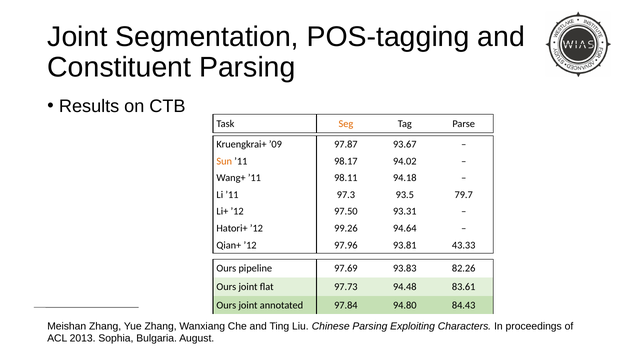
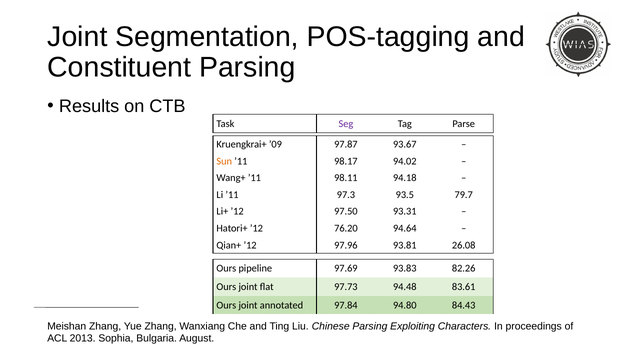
Seg colour: orange -> purple (346, 124)
99.26: 99.26 -> 76.20 (346, 229)
43.33: 43.33 -> 26.08 (464, 245)
